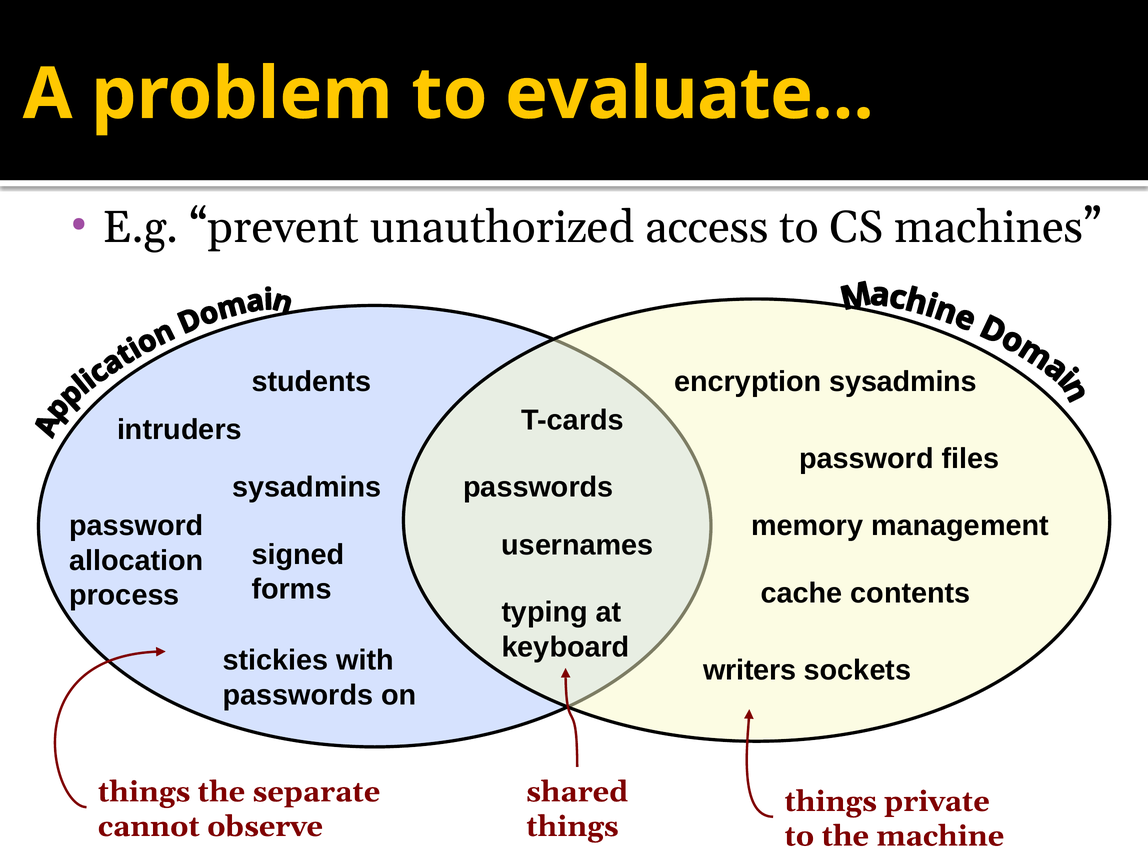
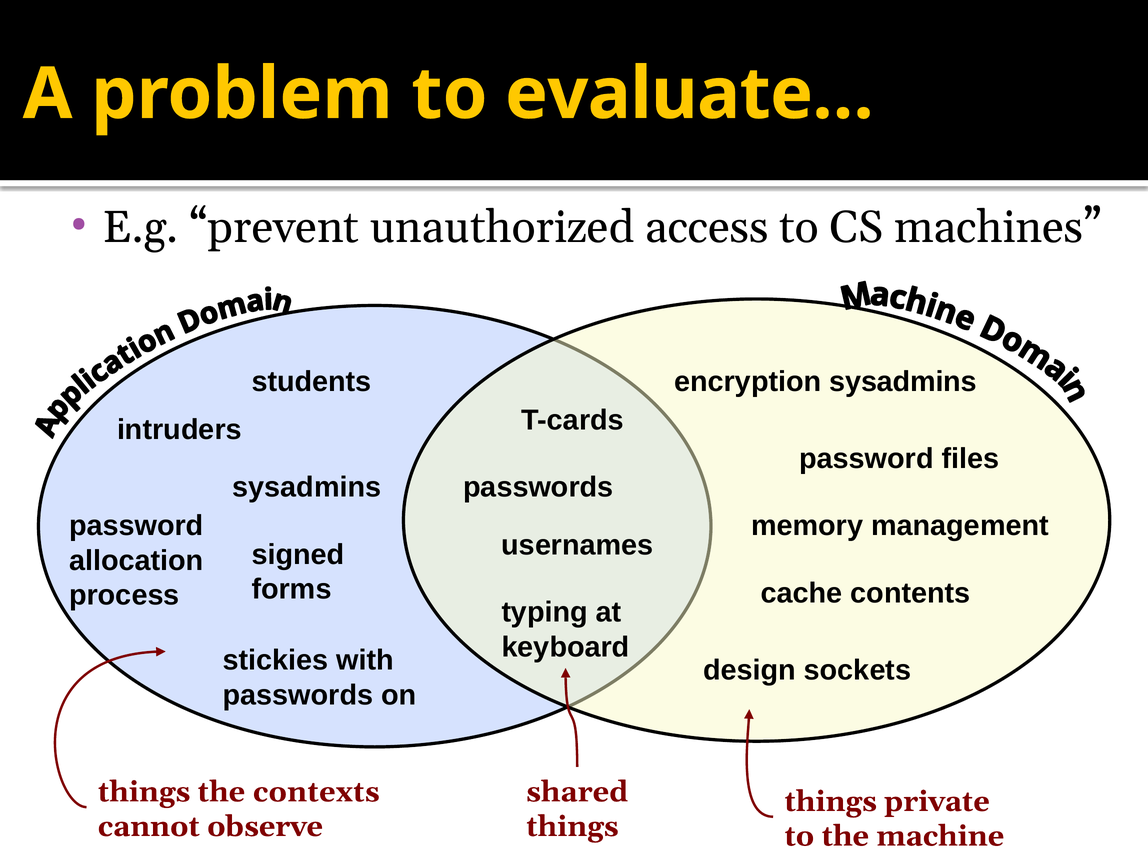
writers: writers -> design (750, 670)
separate: separate -> contexts (316, 791)
